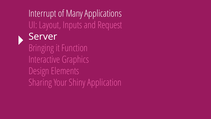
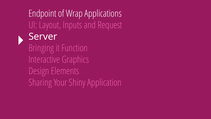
Interrupt: Interrupt -> Endpoint (42, 14)
Many: Many -> Wrap (74, 14)
